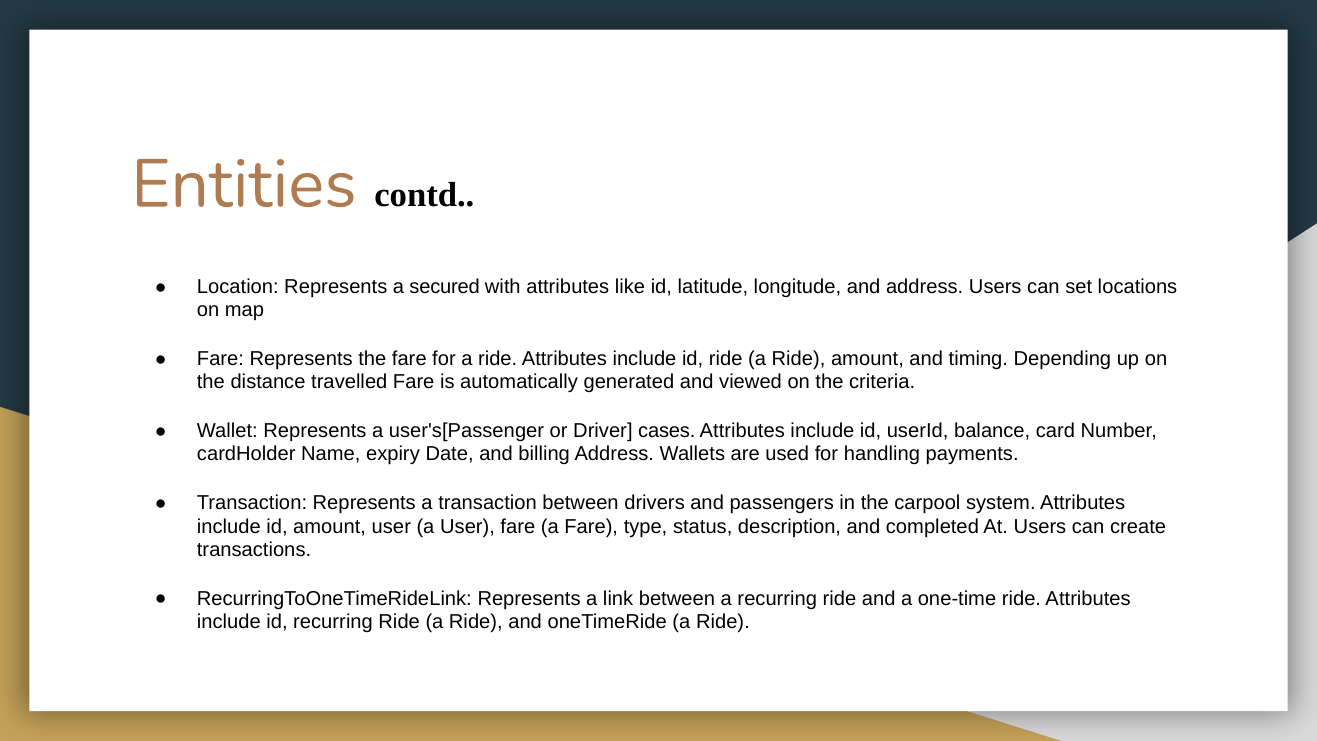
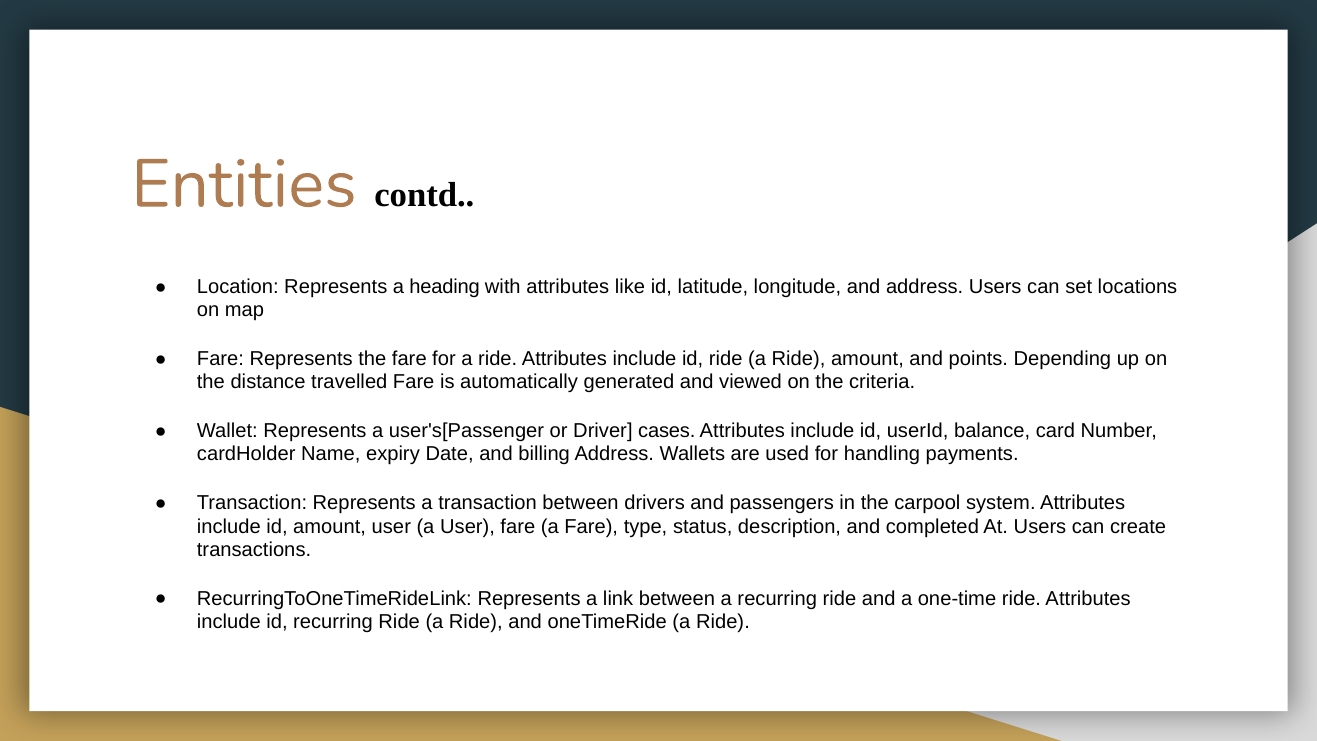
secured: secured -> heading (445, 287)
timing: timing -> points (978, 359)
